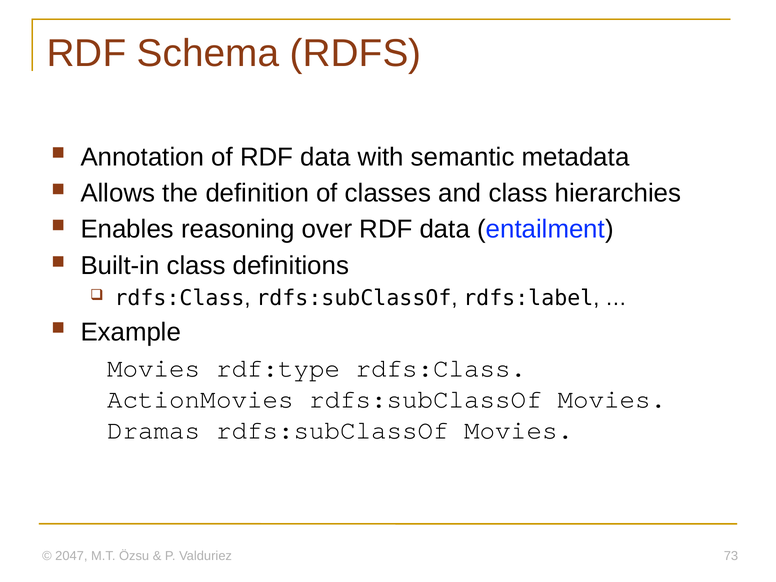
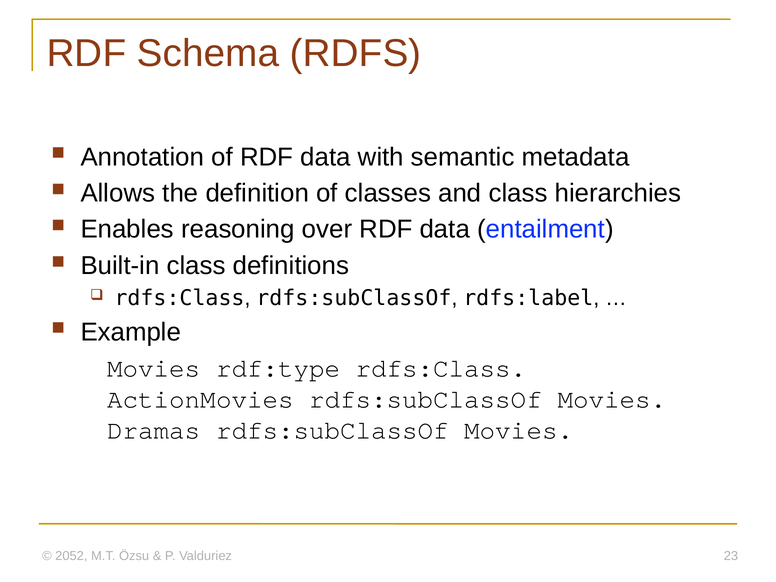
2047: 2047 -> 2052 (71, 556)
73: 73 -> 23 (731, 556)
